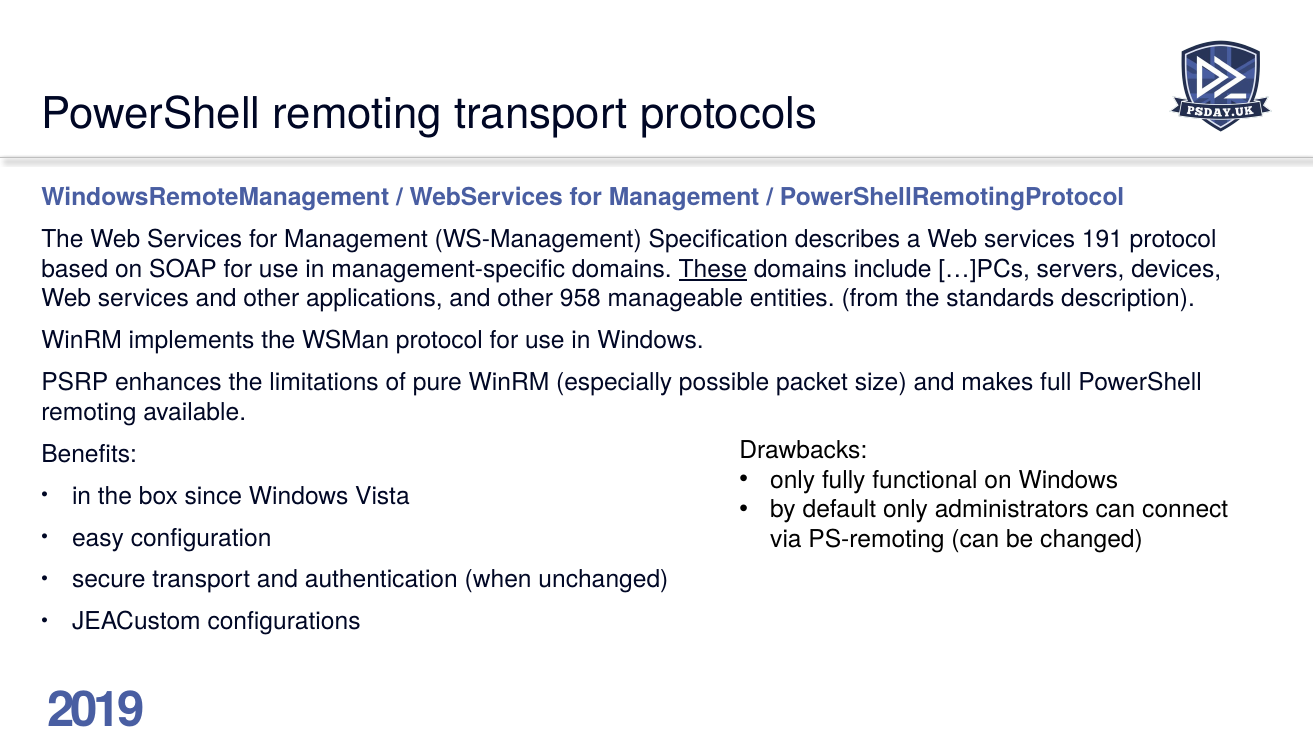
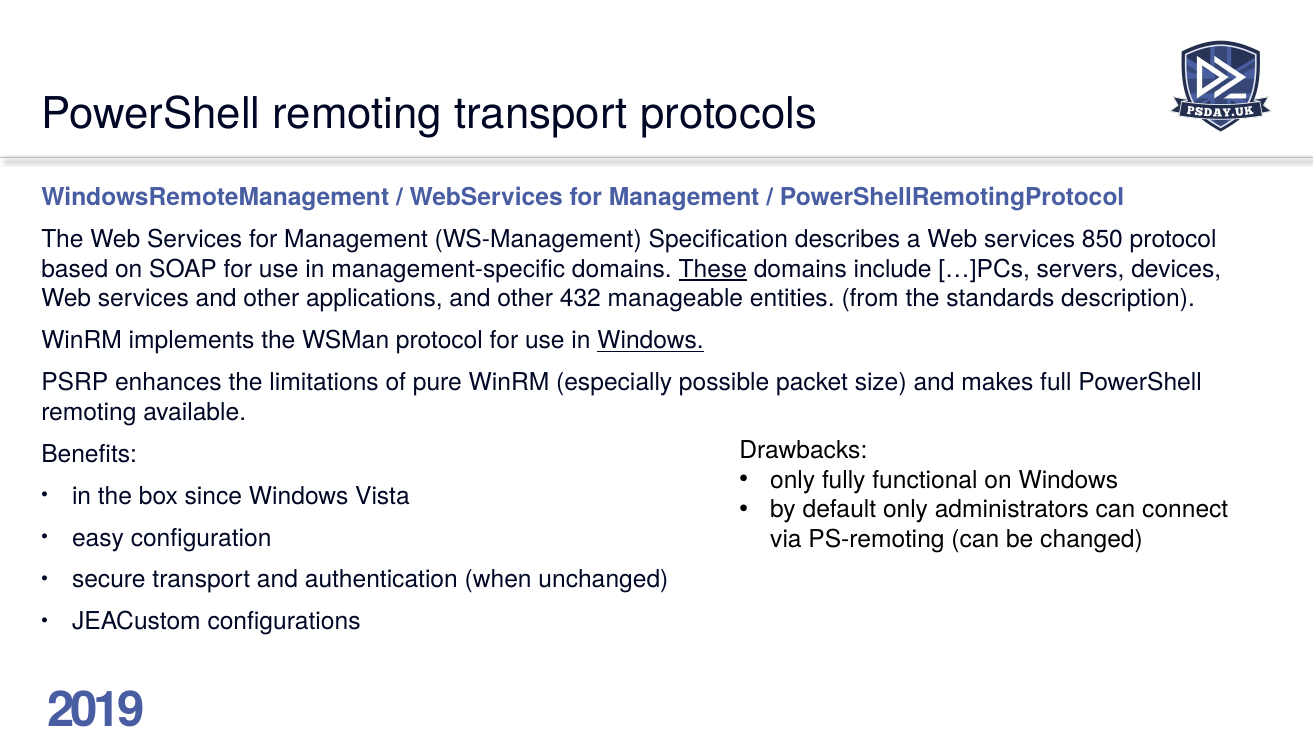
191: 191 -> 850 (1102, 240)
958: 958 -> 432 (580, 299)
Windows underline: none -> present (651, 341)
